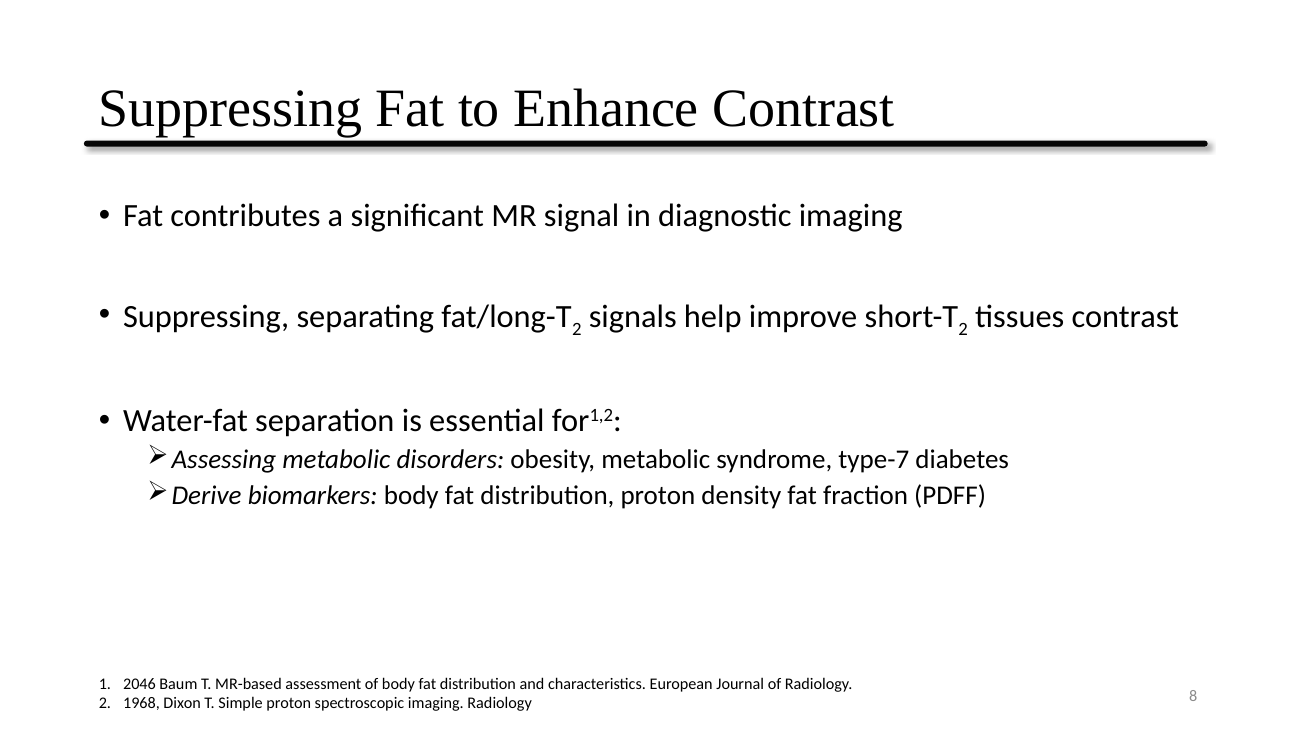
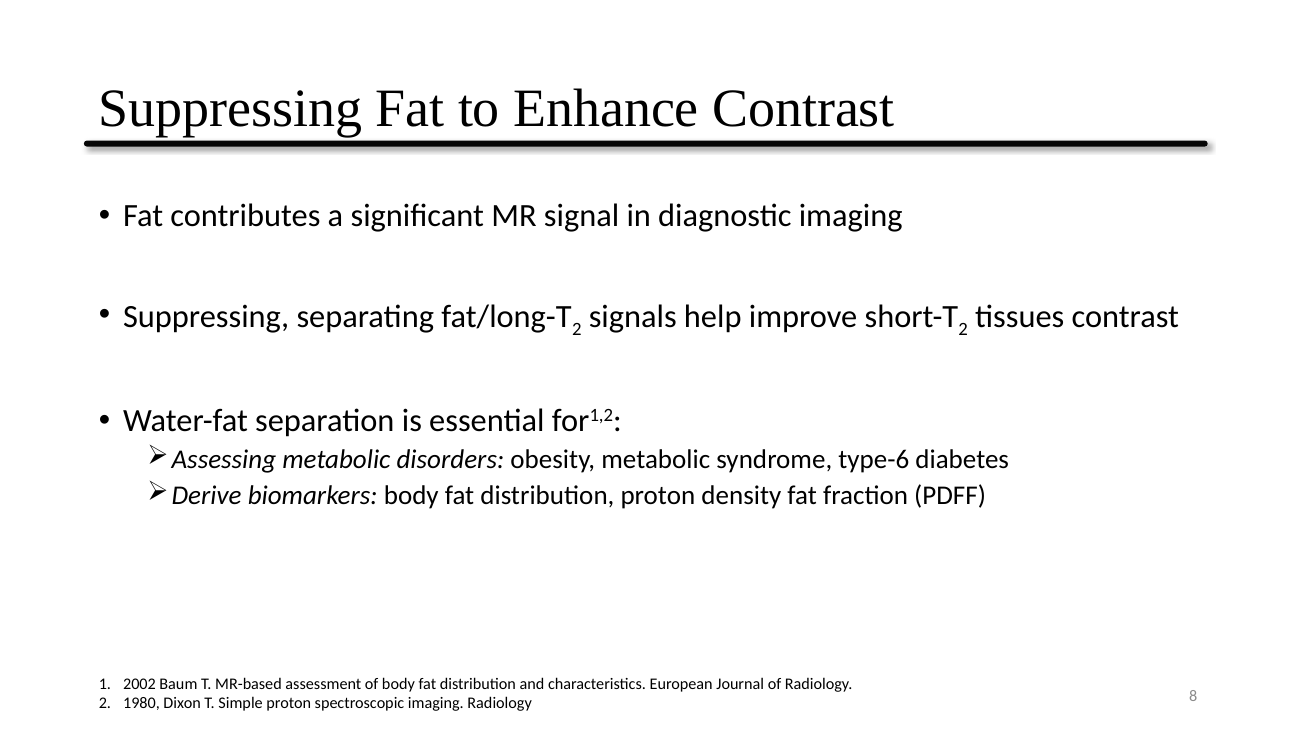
type-7: type-7 -> type-6 (874, 460)
2046: 2046 -> 2002 (139, 684)
1968: 1968 -> 1980 (141, 703)
